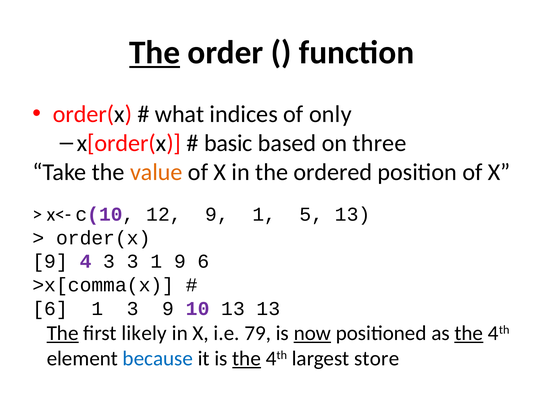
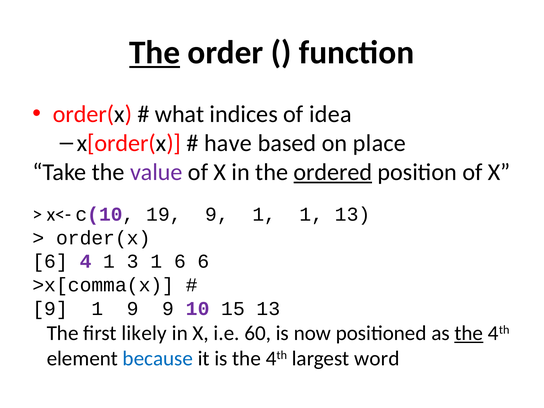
only: only -> idea (330, 114)
basic: basic -> have (228, 143)
three: three -> place (379, 143)
value colour: orange -> purple (156, 172)
ordered underline: none -> present (333, 172)
12: 12 -> 19 (164, 214)
1 5: 5 -> 1 (311, 214)
9: 9 -> 6 (50, 262)
4 3: 3 -> 1 (109, 262)
1 9: 9 -> 6 (180, 262)
6: 6 -> 9 (50, 309)
1 3: 3 -> 9 (133, 309)
10 13: 13 -> 15 (233, 309)
The underline: present -> none (63, 333)
79: 79 -> 60 (258, 333)
now underline: present -> none (312, 333)
the underline: present -> none (247, 359)
store: store -> word (377, 359)
